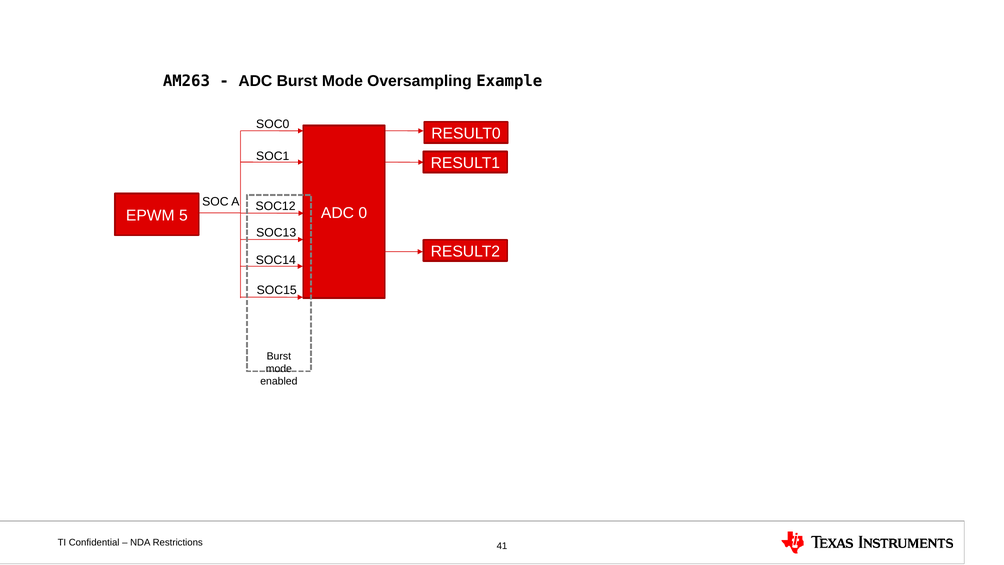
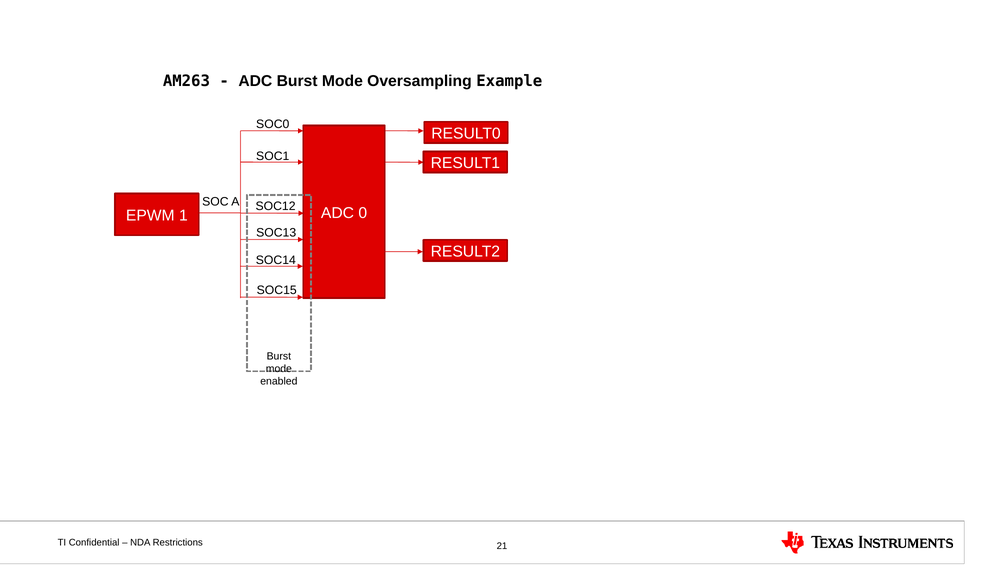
5: 5 -> 1 (183, 215)
41: 41 -> 21 (502, 546)
